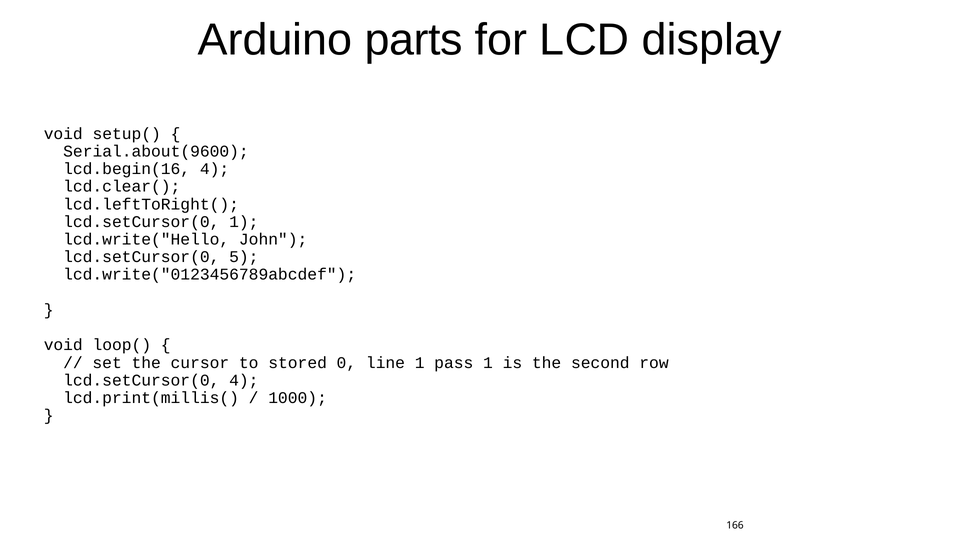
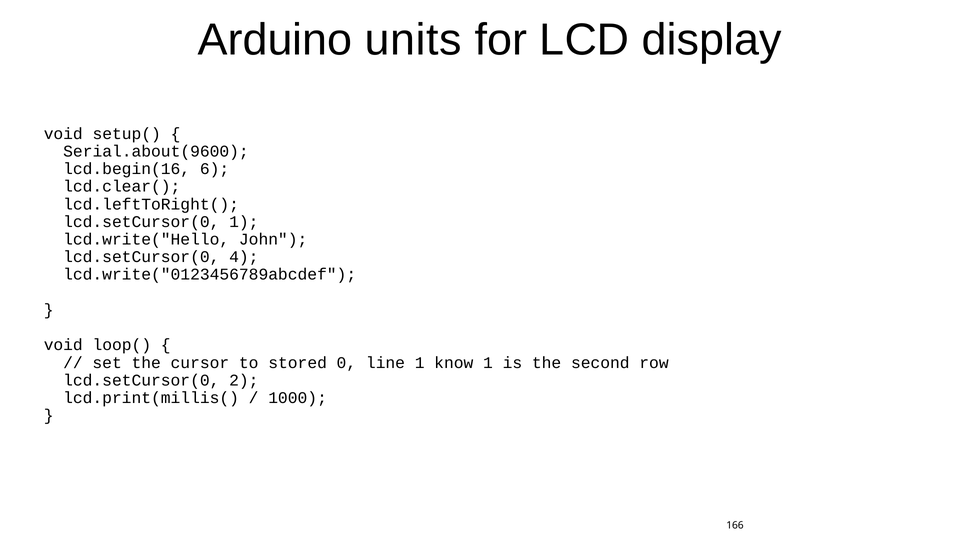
parts: parts -> units (413, 40)
lcd.begin(16 4: 4 -> 6 (215, 169)
5: 5 -> 4 (244, 257)
pass: pass -> know (454, 363)
lcd.setCursor(0 4: 4 -> 2 (244, 380)
